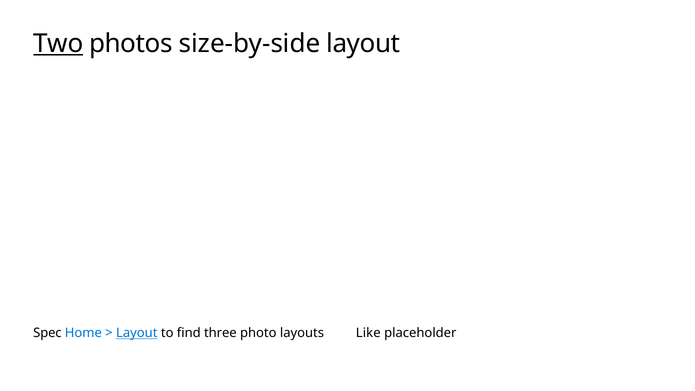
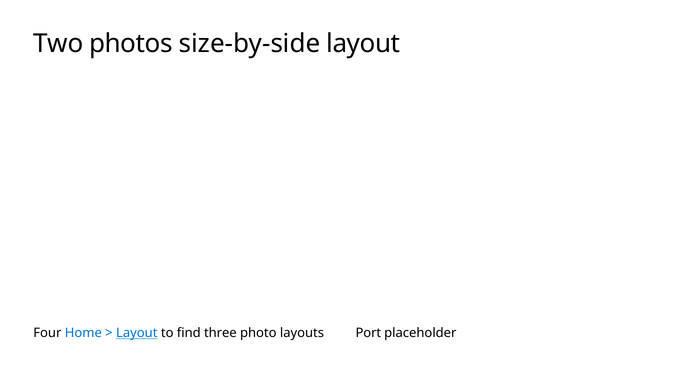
Two underline: present -> none (58, 44)
Spec: Spec -> Four (47, 333)
Like: Like -> Port (368, 333)
